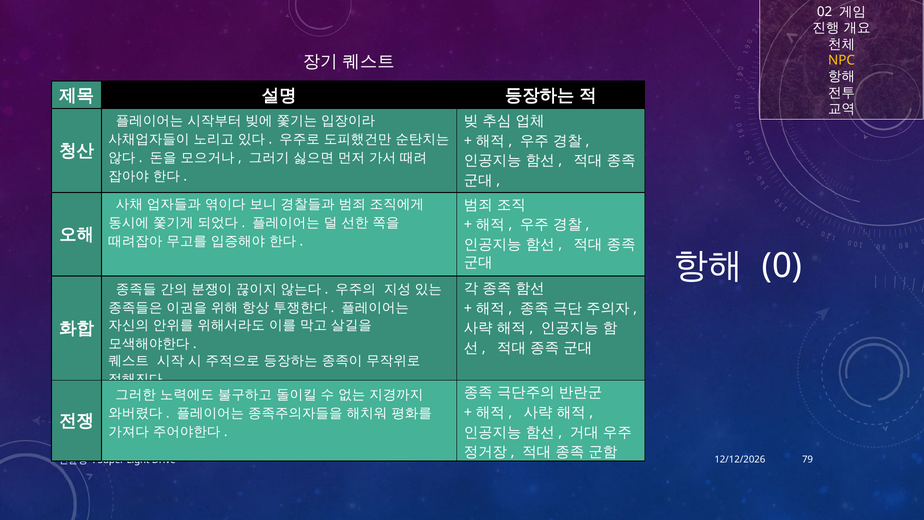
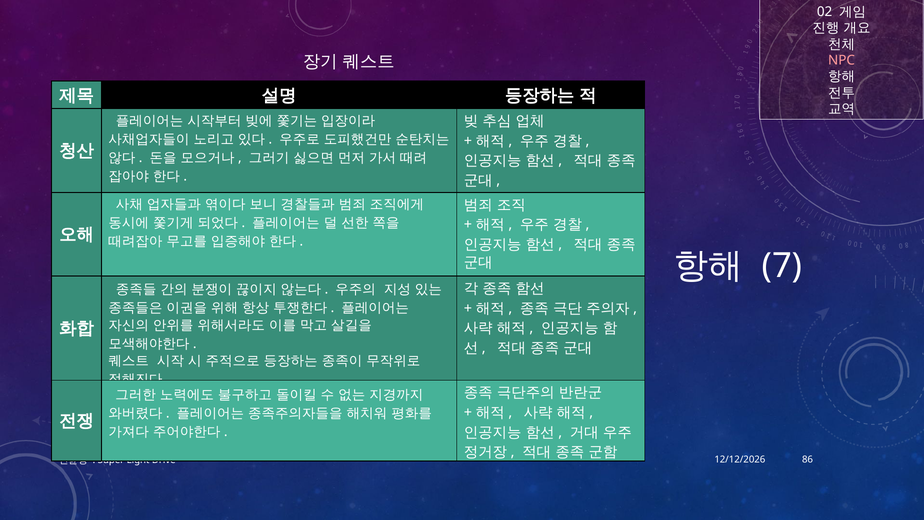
NPC colour: yellow -> pink (842, 60)
0: 0 -> 7 (782, 266)
79: 79 -> 86 (808, 459)
